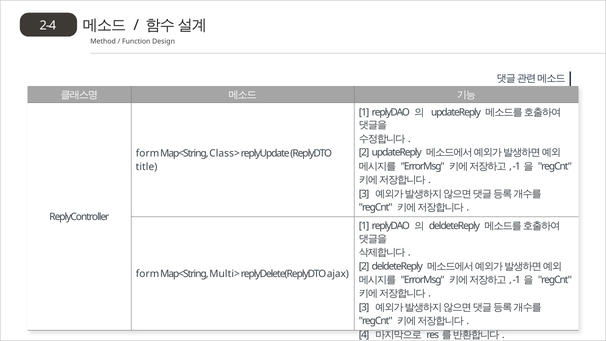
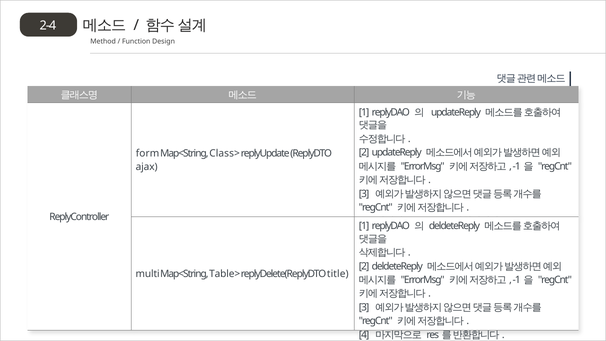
title: title -> ajax (147, 167)
form: form -> multi (148, 274)
Multi>: Multi> -> Table> (225, 274)
ajax: ajax -> title (338, 274)
